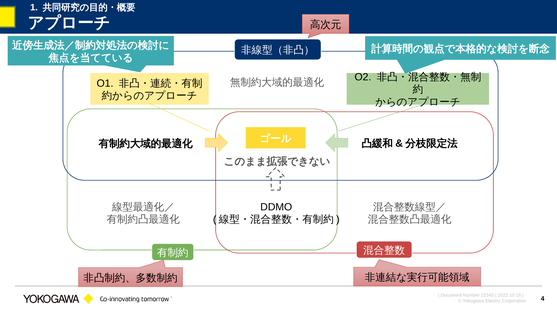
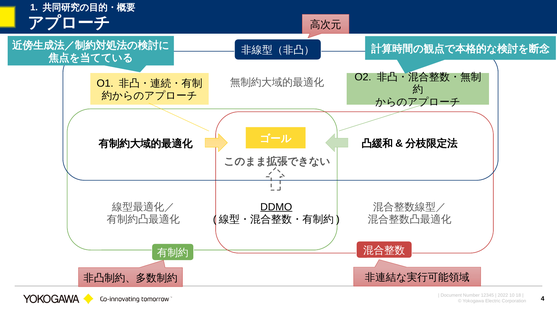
DDMO underline: none -> present (276, 207)
